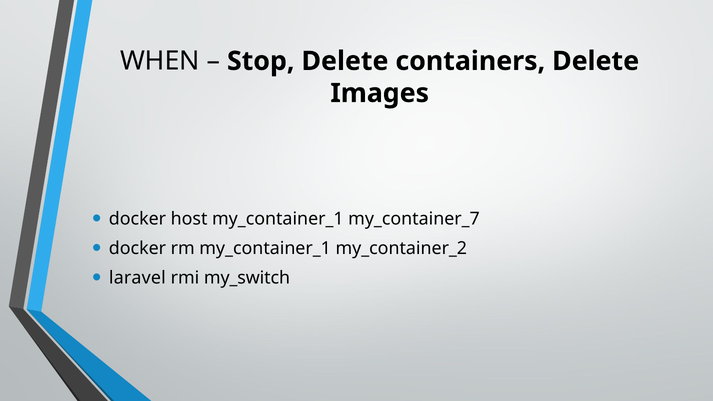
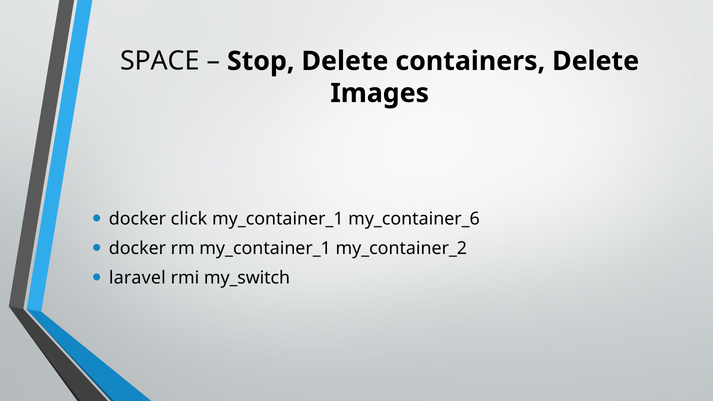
WHEN: WHEN -> SPACE (160, 61)
host: host -> click (189, 219)
my_container_7: my_container_7 -> my_container_6 (414, 219)
